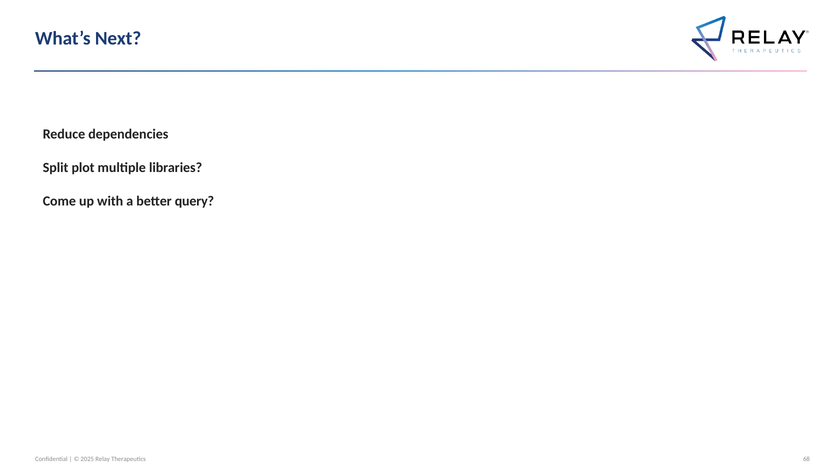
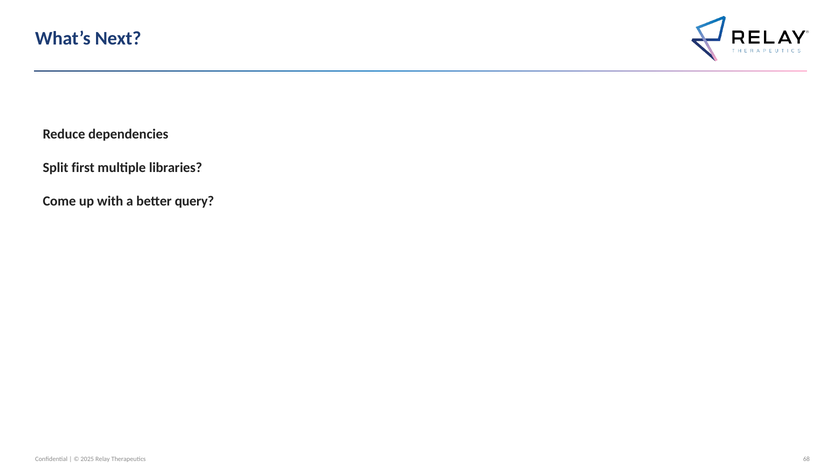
plot: plot -> first (83, 168)
